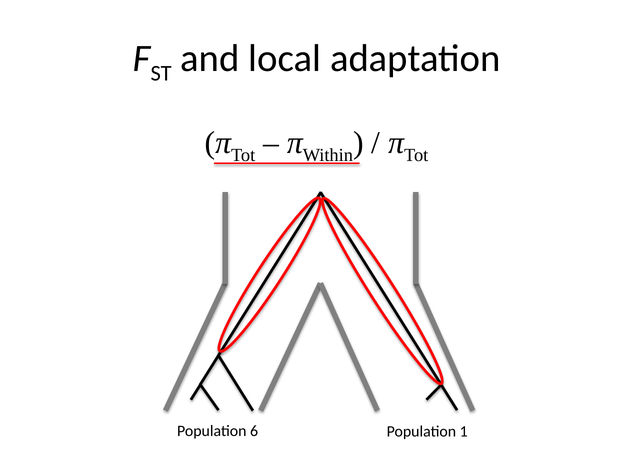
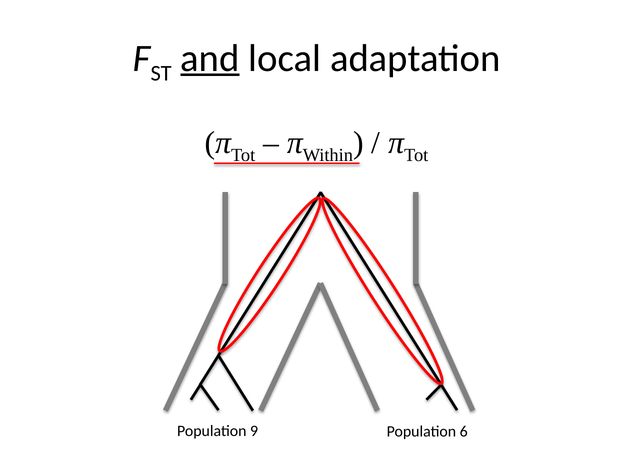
and underline: none -> present (210, 58)
6: 6 -> 9 (254, 431)
1: 1 -> 6 (464, 431)
